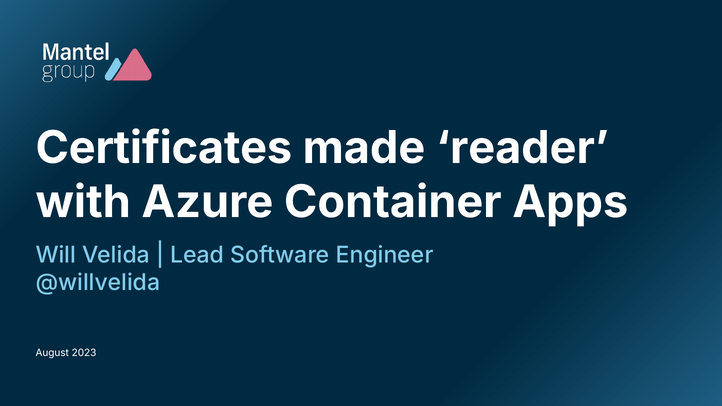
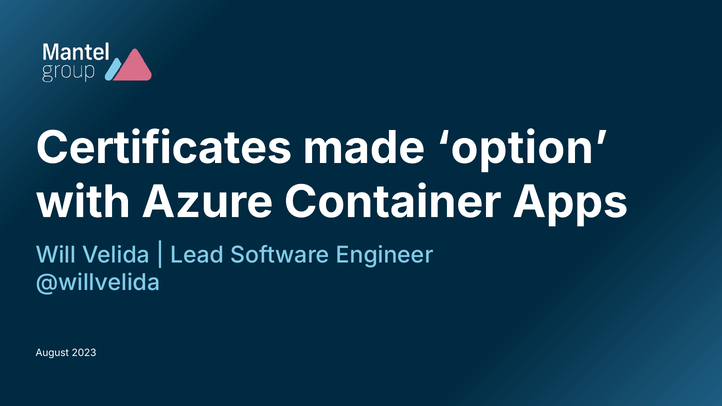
reader: reader -> option (522, 148)
